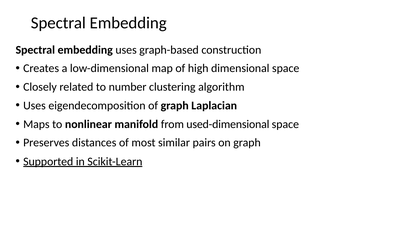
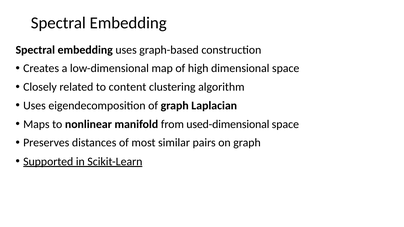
number: number -> content (128, 87)
